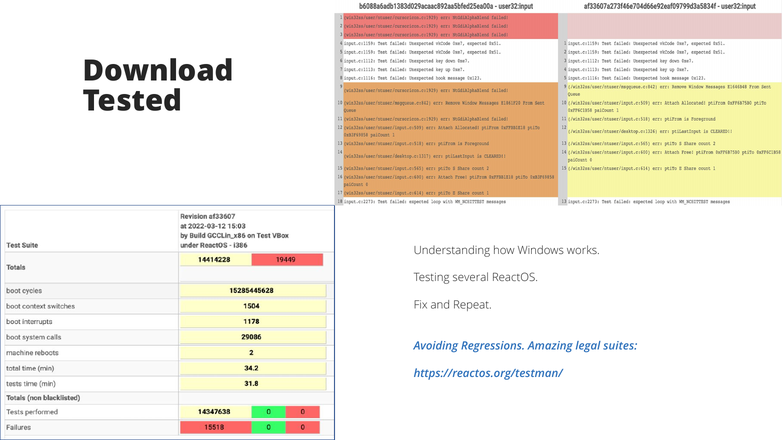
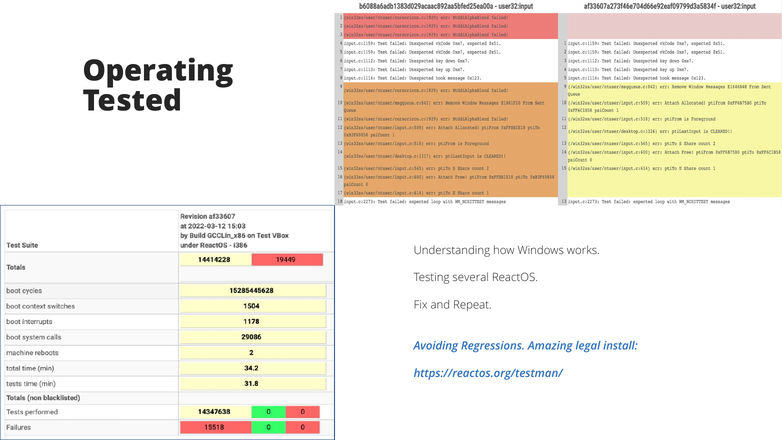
Download: Download -> Operating (158, 71)
suites: suites -> install (620, 346)
